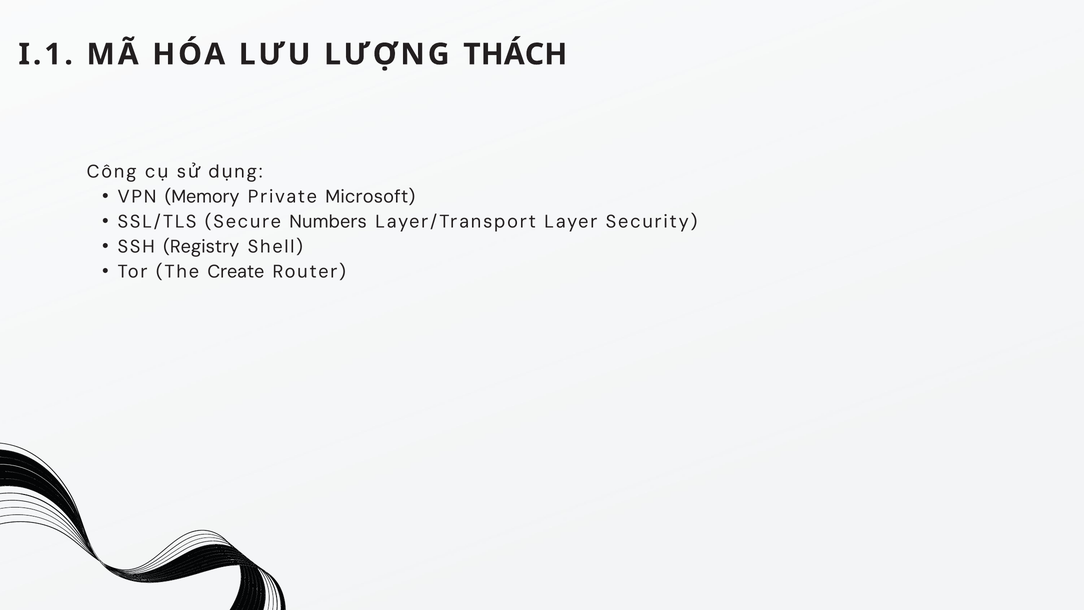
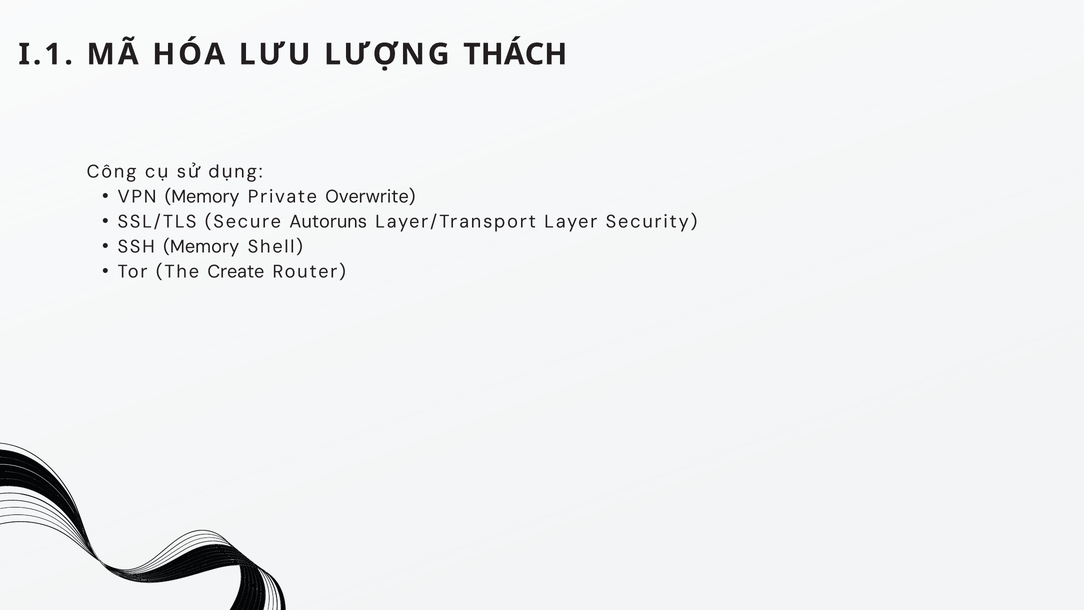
Microsoft: Microsoft -> Overwrite (370, 197)
Numbers: Numbers -> Autoruns (328, 222)
SSH Registry: Registry -> Memory (201, 247)
